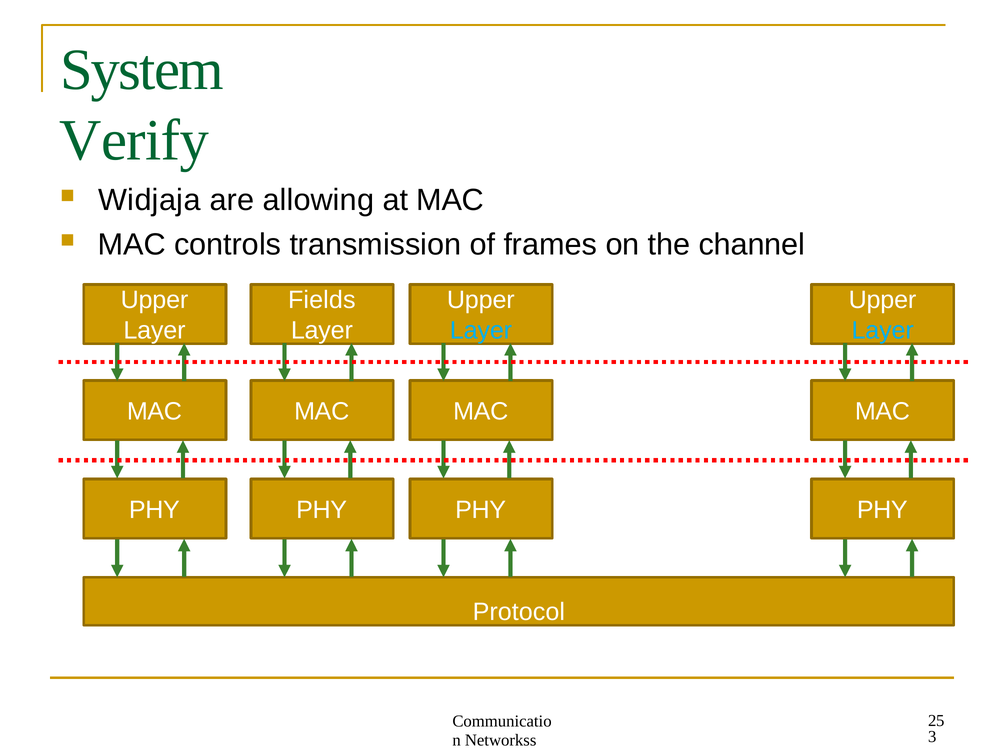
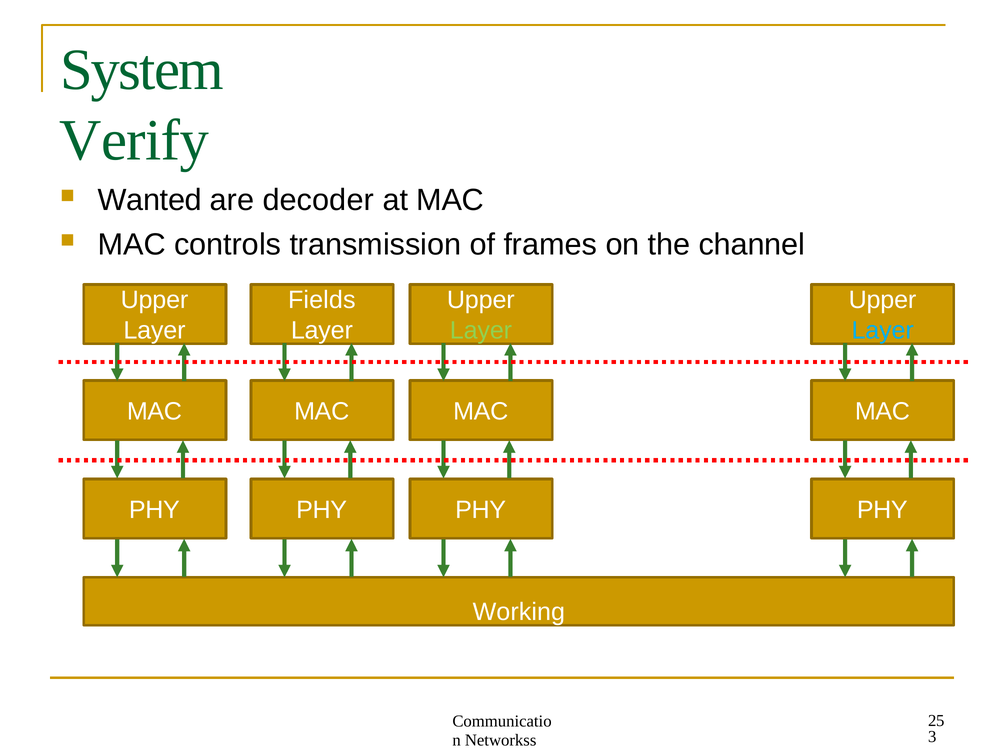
Widjaja: Widjaja -> Wanted (150, 200)
allowing: allowing -> decoder (318, 200)
Layer colour: light blue -> light green (481, 330)
Protocol: Protocol -> Working (519, 612)
